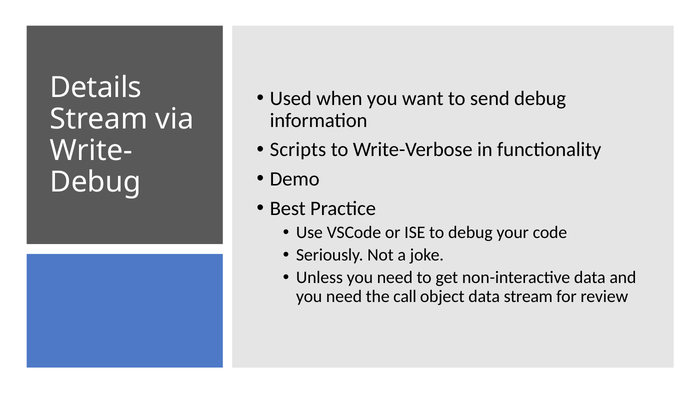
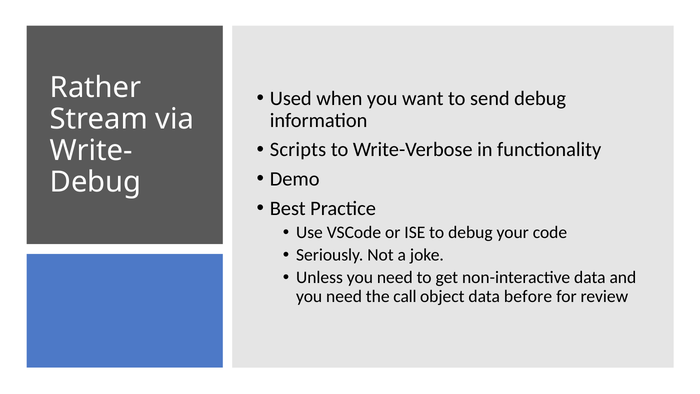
Details: Details -> Rather (96, 88)
data stream: stream -> before (528, 296)
